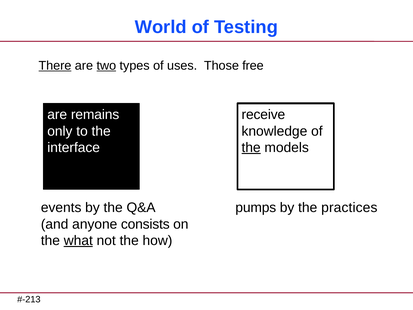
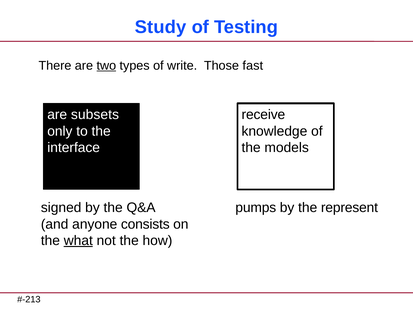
World: World -> Study (161, 27)
There underline: present -> none (55, 66)
uses: uses -> write (182, 66)
free: free -> fast (253, 66)
remains: remains -> subsets (95, 114)
the underline: present -> none (251, 148)
events: events -> signed (61, 207)
practices: practices -> represent (349, 207)
